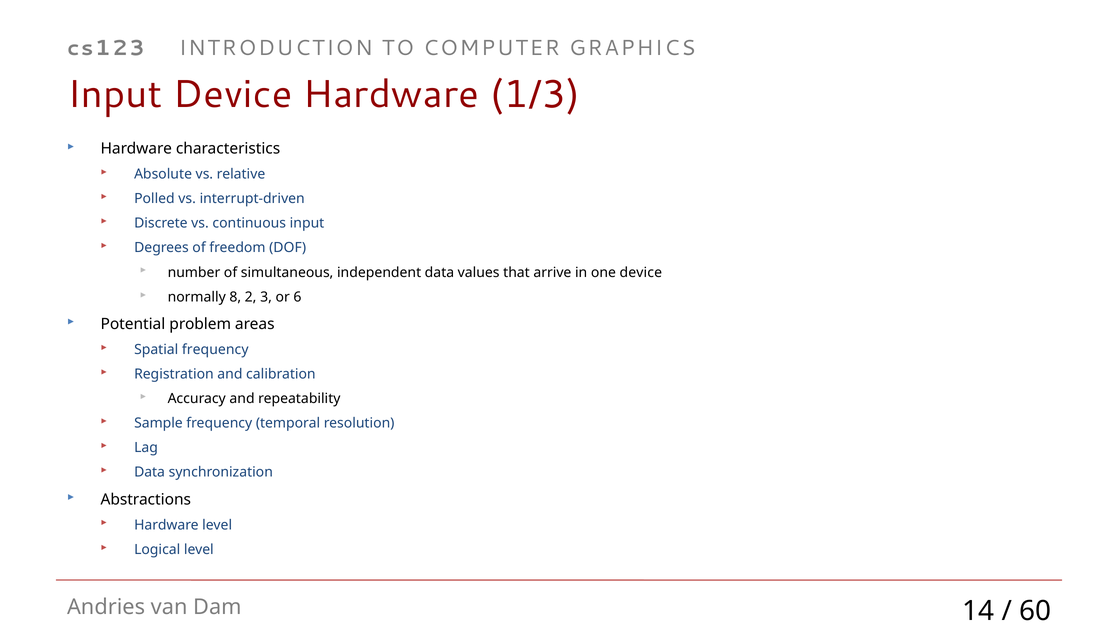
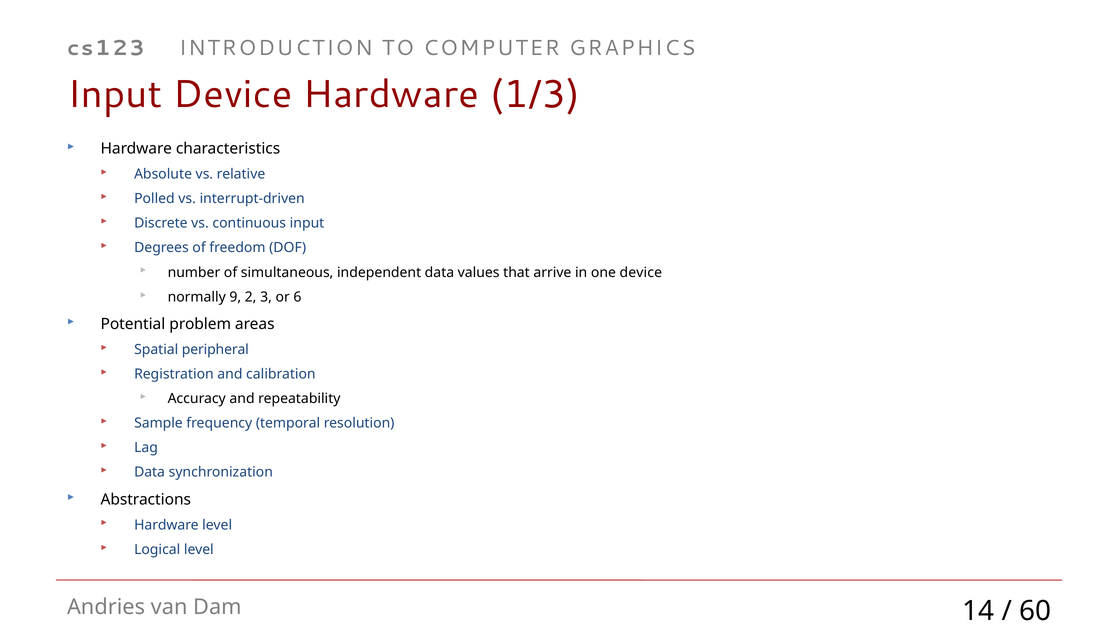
8: 8 -> 9 (235, 297)
Spatial frequency: frequency -> peripheral (215, 349)
